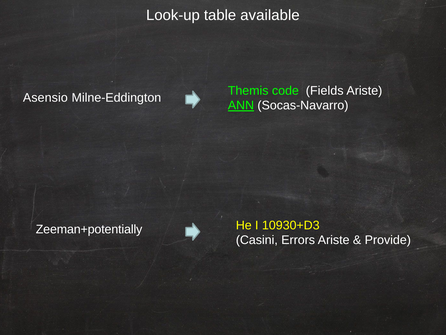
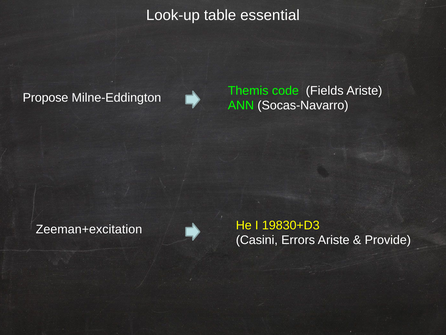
available: available -> essential (270, 15)
Asensio: Asensio -> Propose (45, 98)
ANN underline: present -> none (241, 105)
10930+D3: 10930+D3 -> 19830+D3 (291, 225)
Zeeman+potentially: Zeeman+potentially -> Zeeman+excitation (89, 229)
